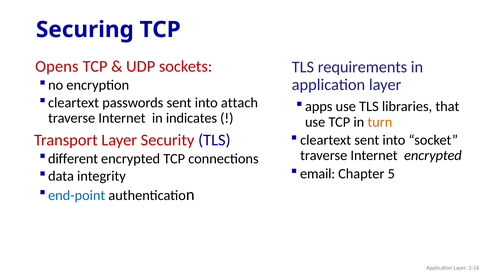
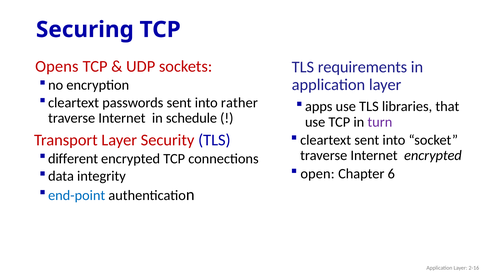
attach: attach -> rather (239, 103)
indicates: indicates -> schedule (192, 118)
turn colour: orange -> purple (380, 122)
email: email -> open (318, 173)
5: 5 -> 6 (391, 173)
